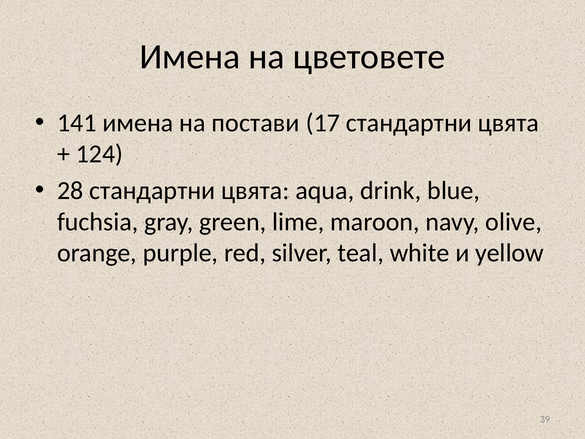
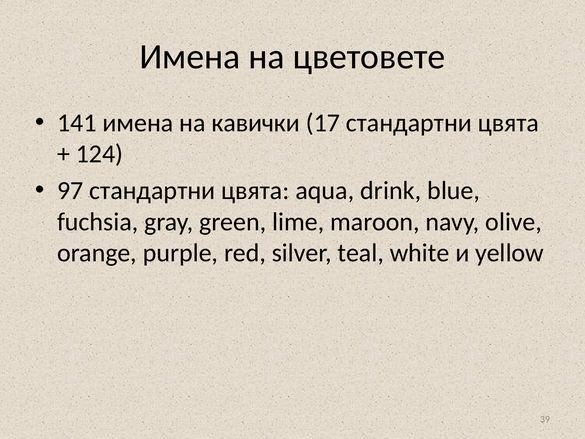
постави: постави -> кавички (256, 123)
28: 28 -> 97 (70, 190)
